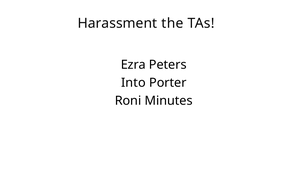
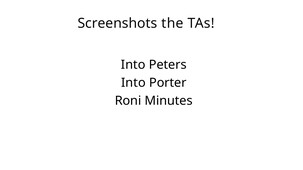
Harassment: Harassment -> Screenshots (117, 23)
Ezra: Ezra -> Into (133, 65)
